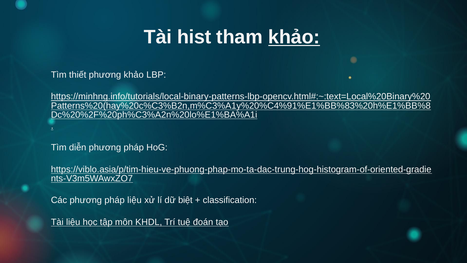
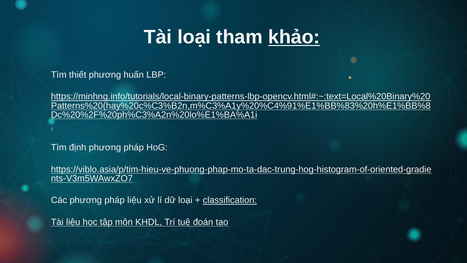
Tài hist: hist -> loại (194, 37)
phương khảo: khảo -> huấn (134, 75)
diễn: diễn -> định (78, 147)
dữ biệt: biệt -> loại (185, 200)
classification underline: none -> present (230, 200)
